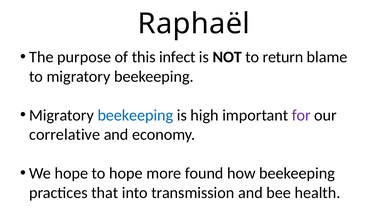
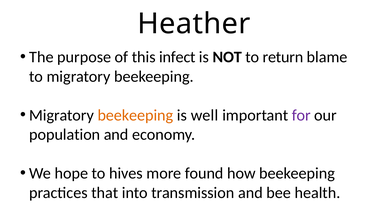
Raphaël: Raphaël -> Heather (194, 24)
beekeeping colour: blue -> orange (135, 115)
high: high -> well (204, 115)
correlative: correlative -> population (65, 135)
to hope: hope -> hives (126, 174)
